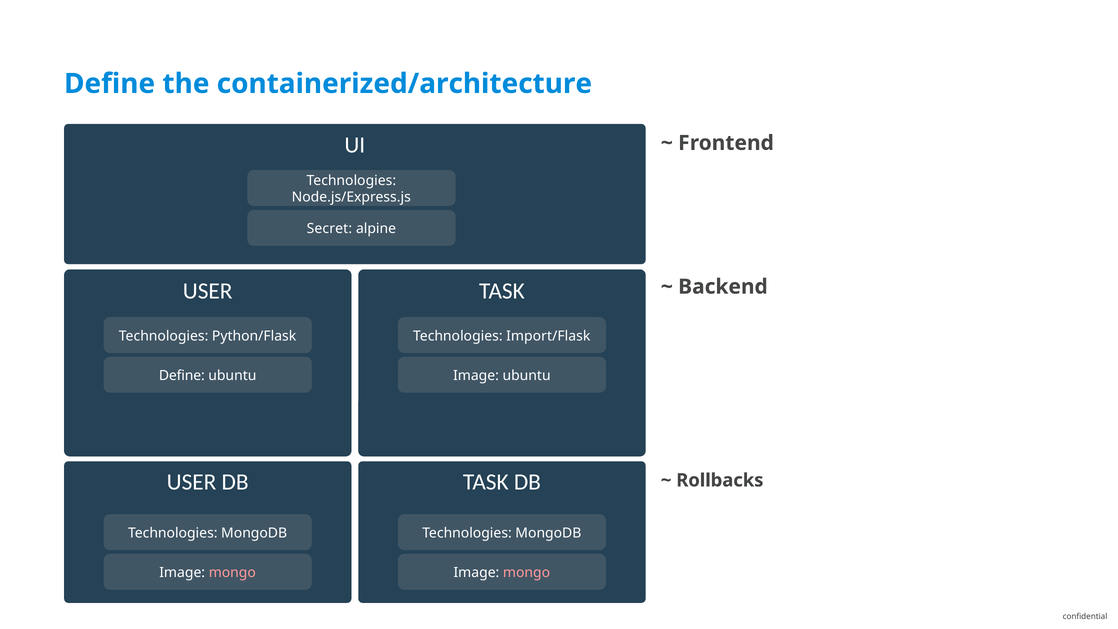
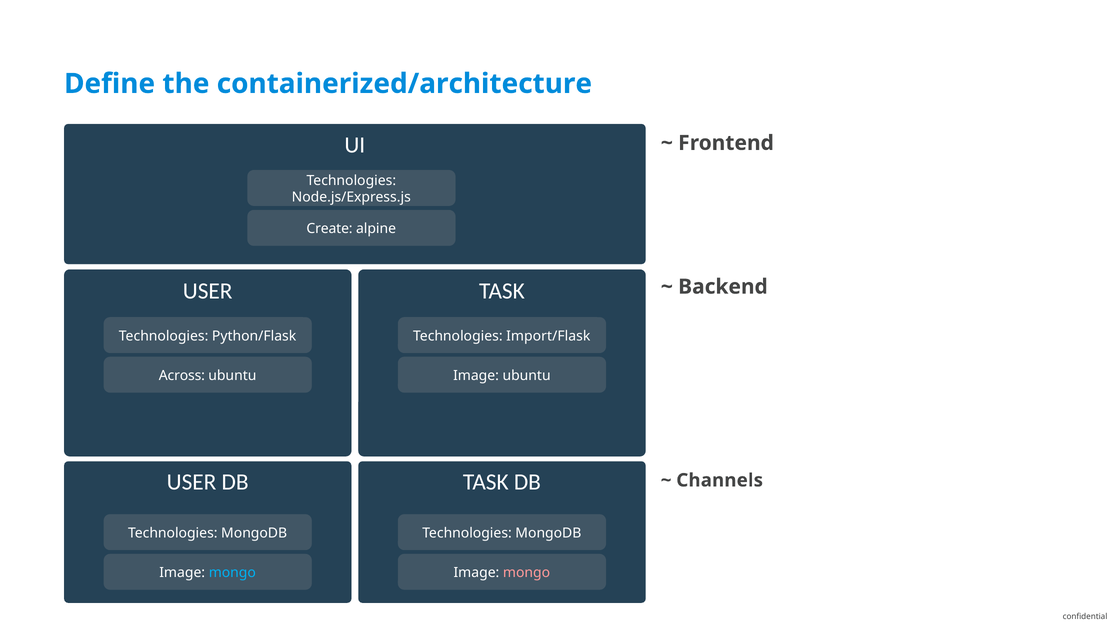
Secret: Secret -> Create (330, 229)
Define: Define -> Across (182, 376)
Rollbacks: Rollbacks -> Channels (720, 480)
mongo colour: pink -> light blue (232, 573)
